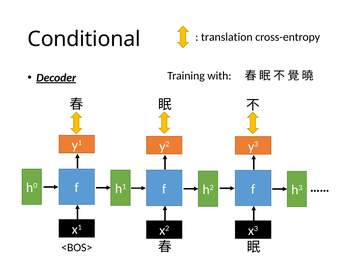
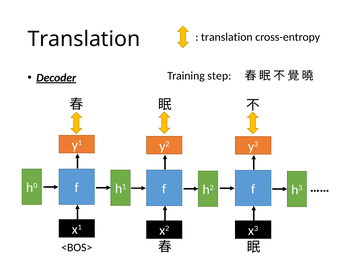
Conditional: Conditional -> Translation (84, 39)
with: with -> step (219, 76)
